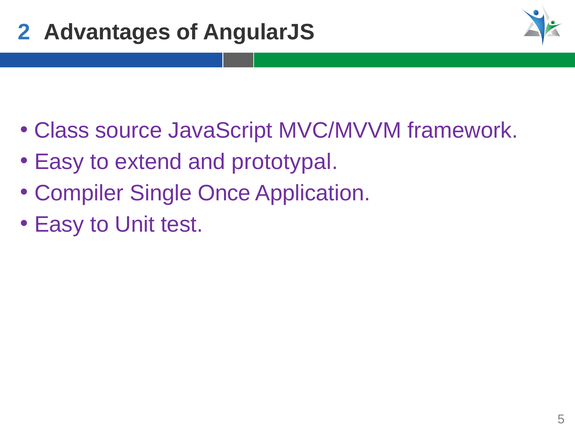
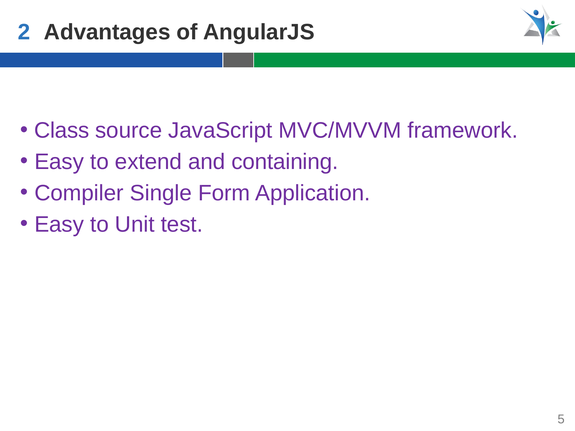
prototypal: prototypal -> containing (285, 162)
Once: Once -> Form (224, 193)
